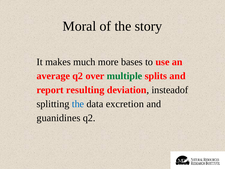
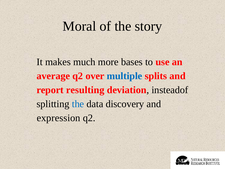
multiple colour: green -> blue (124, 76)
excretion: excretion -> discovery (125, 104)
guanidines: guanidines -> expression (59, 118)
